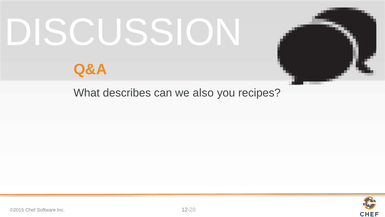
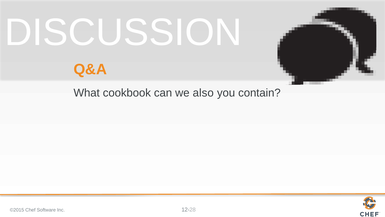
describes: describes -> cookbook (127, 93)
recipes: recipes -> contain (259, 93)
